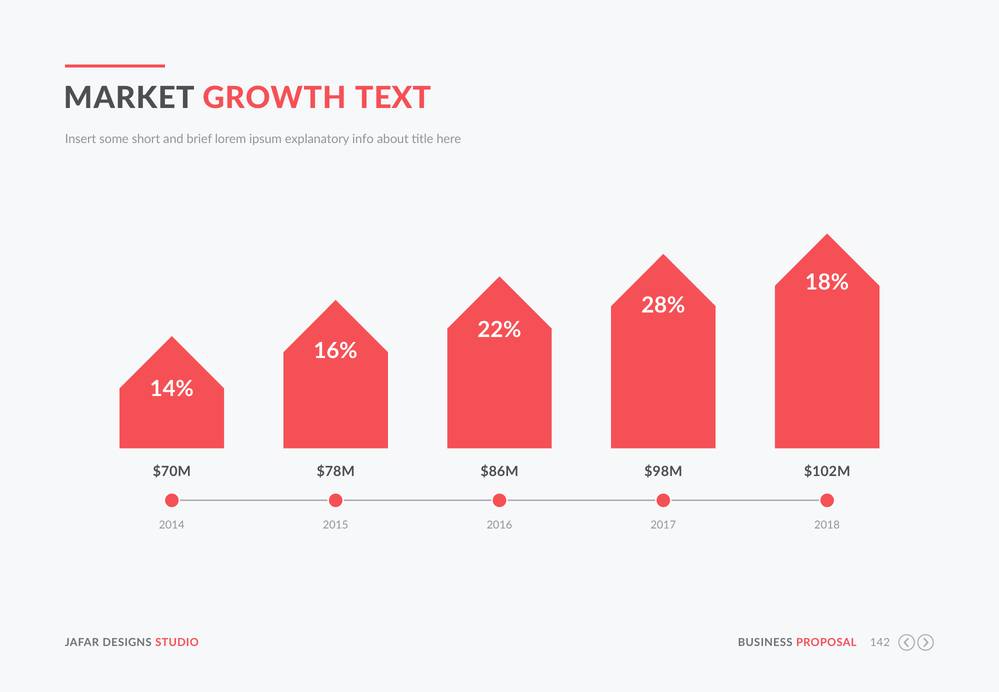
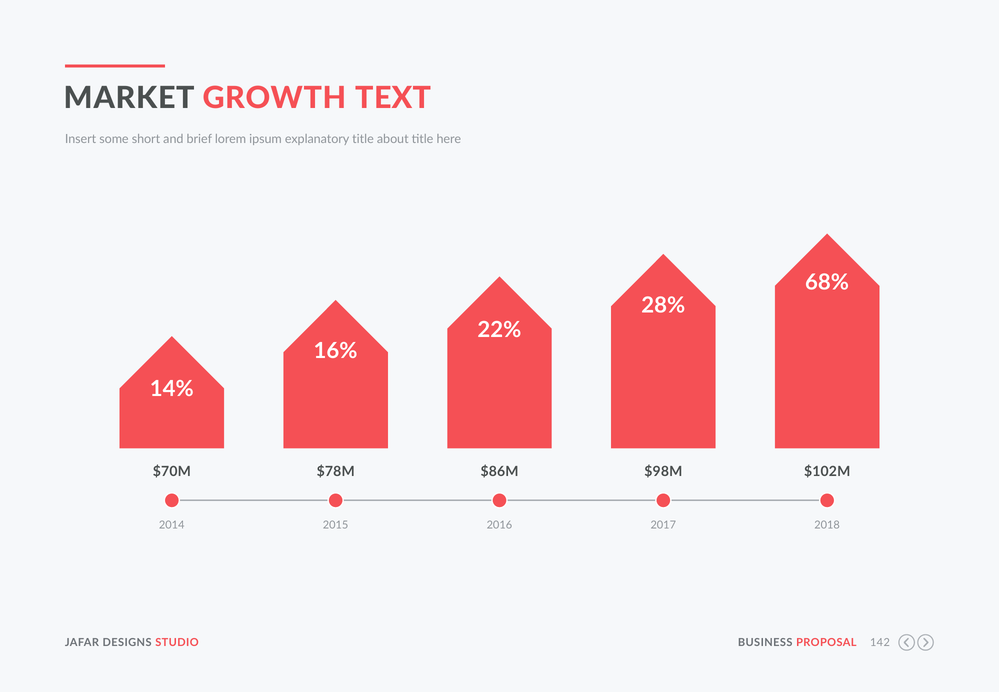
explanatory info: info -> title (363, 139)
18%: 18% -> 68% (827, 282)
